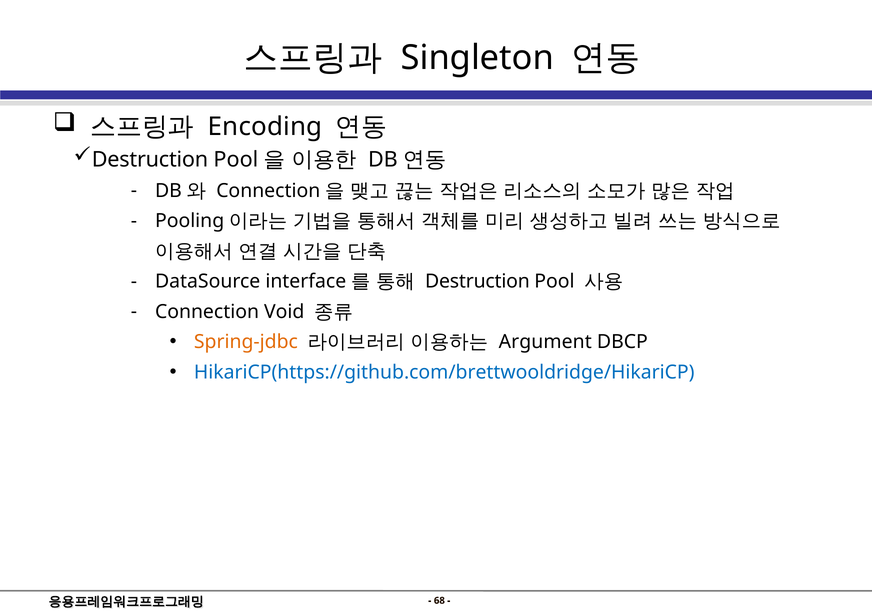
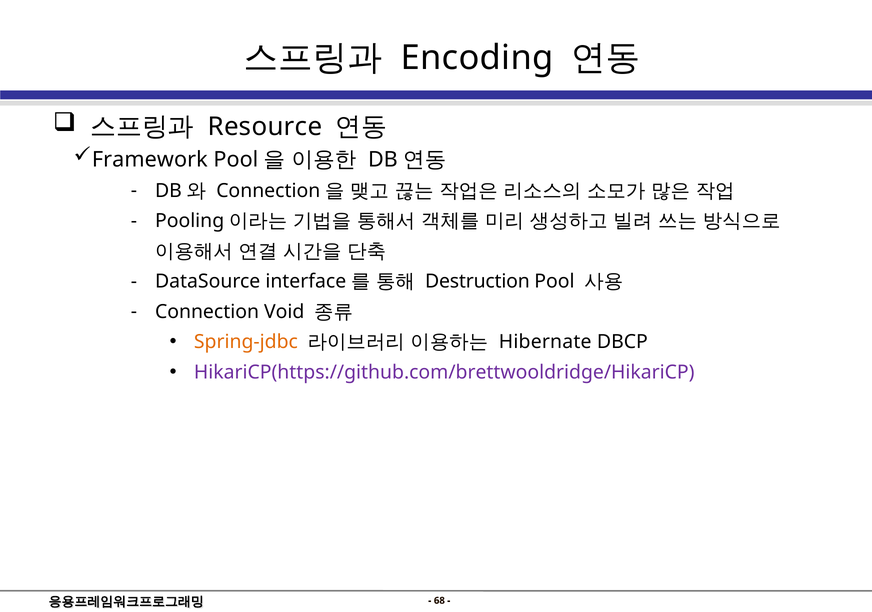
Singleton: Singleton -> Encoding (477, 58)
Encoding: Encoding -> Resource (265, 127)
Destruction: Destruction -> Framework (150, 159)
Argument: Argument -> Hibernate (545, 342)
HikariCP(https://github.com/brettwooldridge/HikariCP colour: blue -> purple (444, 372)
